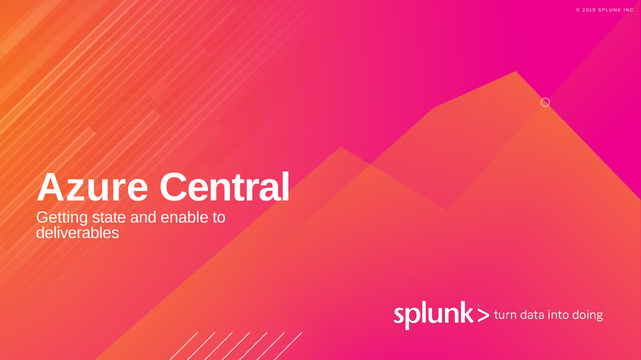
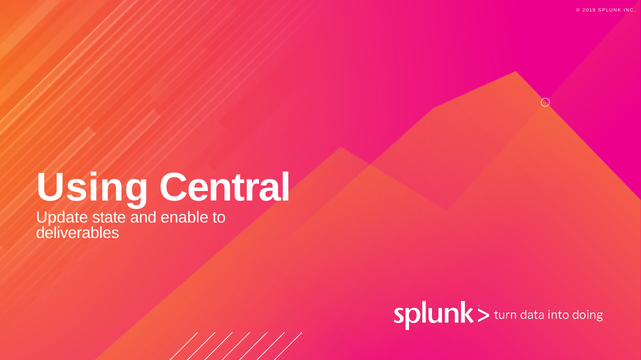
Azure: Azure -> Using (93, 188)
Getting: Getting -> Update (62, 218)
